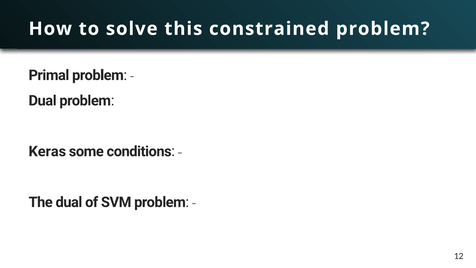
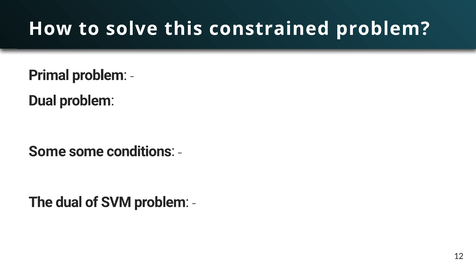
Keras: Keras -> Some (47, 151)
